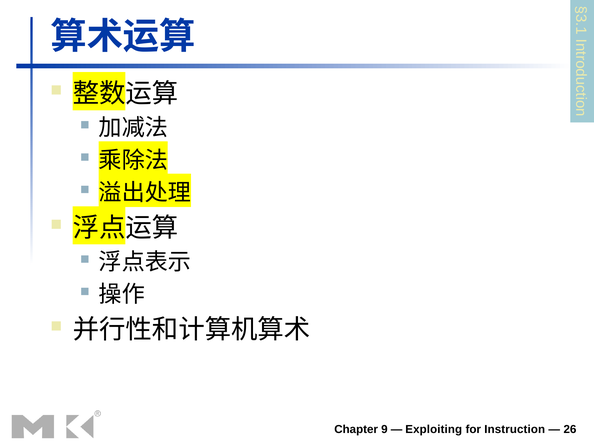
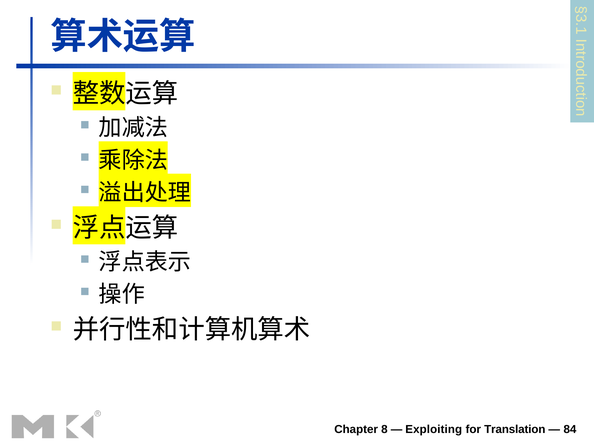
9: 9 -> 8 (384, 429)
Instruction: Instruction -> Translation (515, 429)
26: 26 -> 84 (570, 429)
